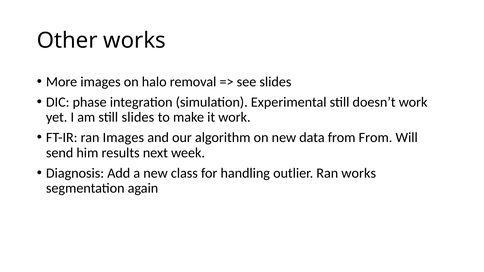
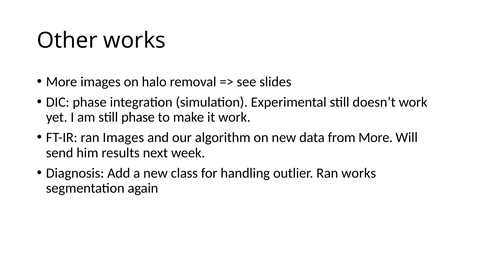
still slides: slides -> phase (138, 117)
from From: From -> More (376, 138)
